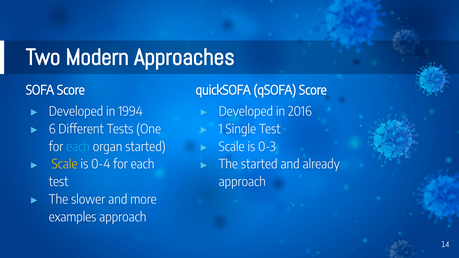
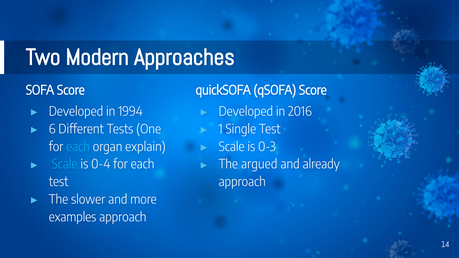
organ started: started -> explain (145, 147)
Scale colour: yellow -> light blue (65, 165)
The started: started -> argued (259, 165)
